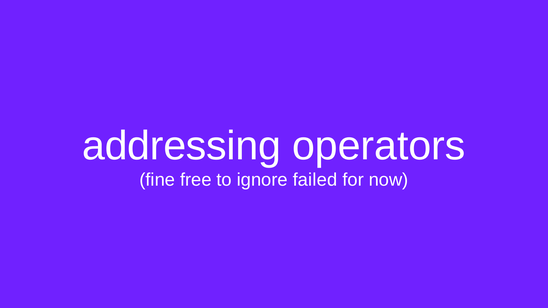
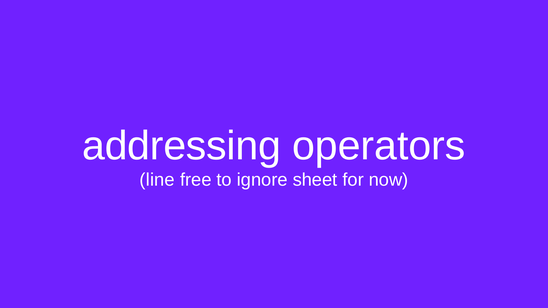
fine: fine -> line (157, 180)
failed: failed -> sheet (315, 180)
